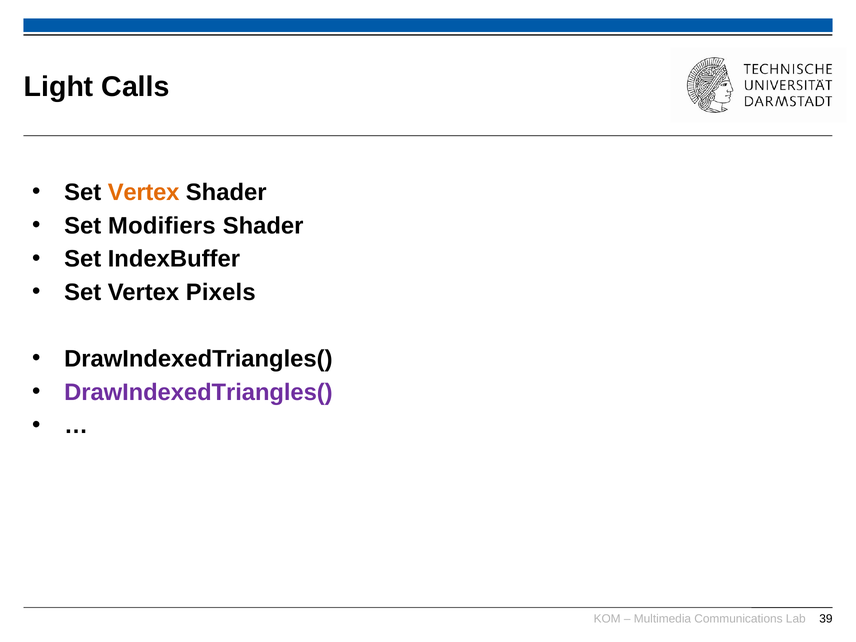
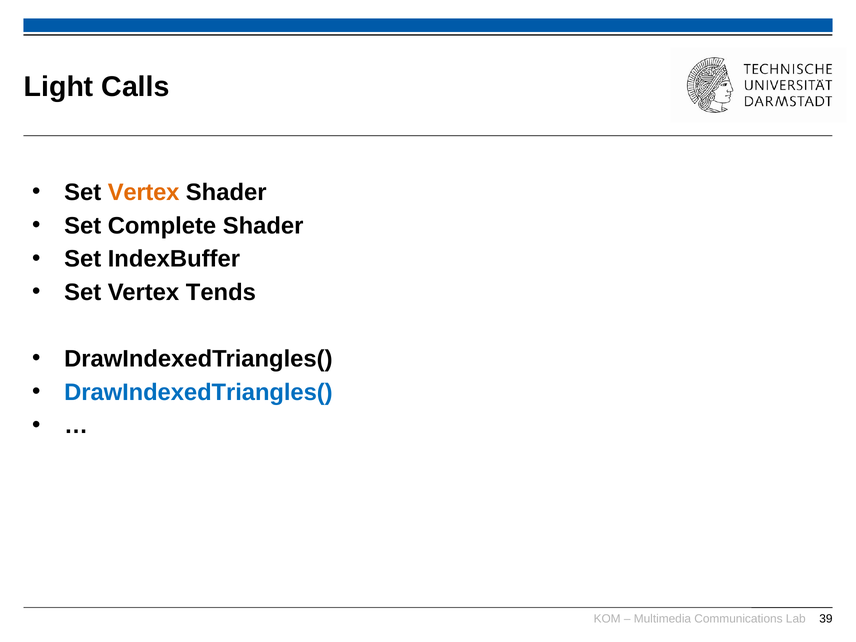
Modifiers: Modifiers -> Complete (162, 226)
Pixels: Pixels -> Tends (221, 292)
DrawIndexedTriangles( colour: purple -> blue (198, 392)
